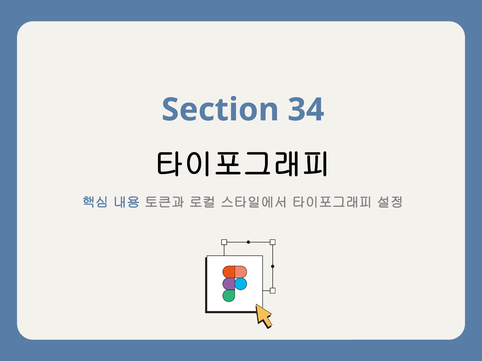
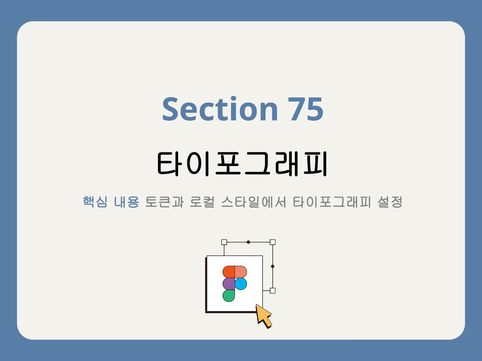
34: 34 -> 75 (306, 110)
